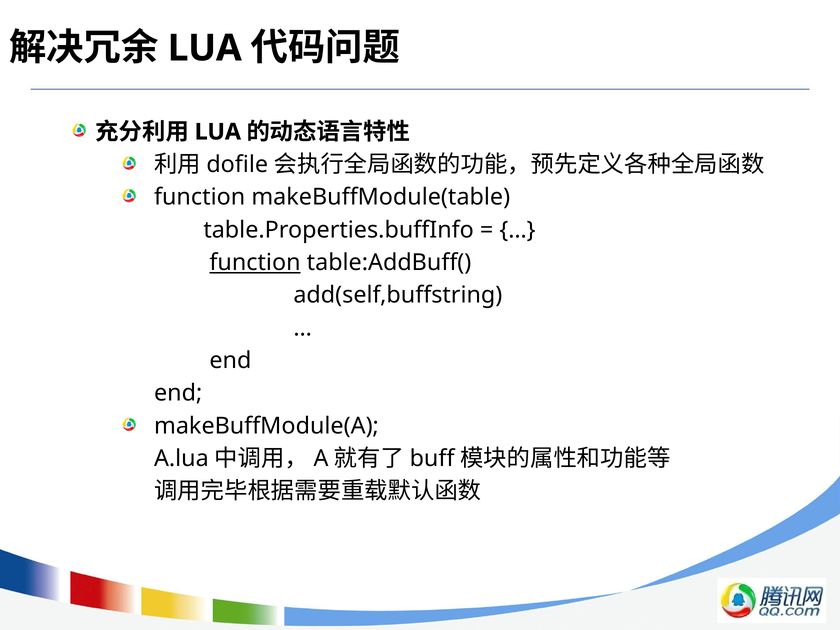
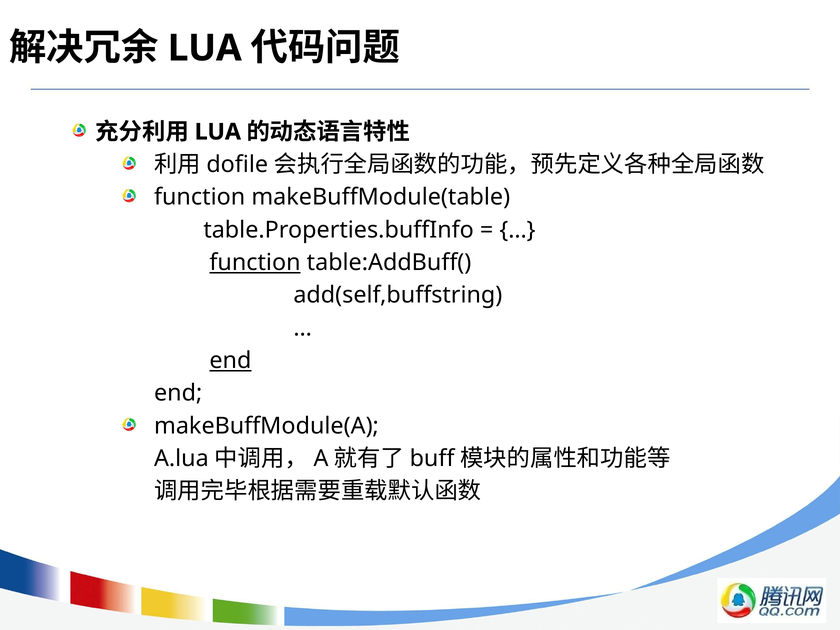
end underline: none -> present (230, 361)
